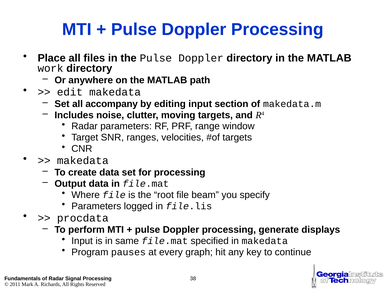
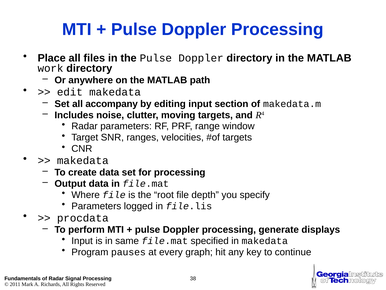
beam: beam -> depth (205, 195)
